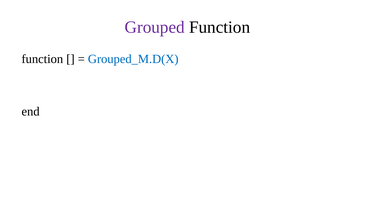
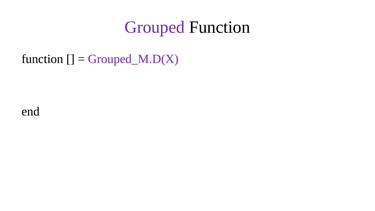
Grouped_M.D(X colour: blue -> purple (133, 59)
